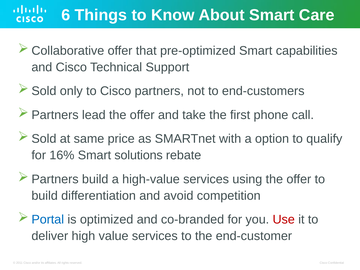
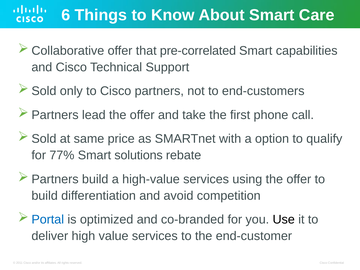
pre-optimized: pre-optimized -> pre-correlated (198, 51)
16%: 16% -> 77% (62, 155)
Use colour: red -> black (284, 220)
